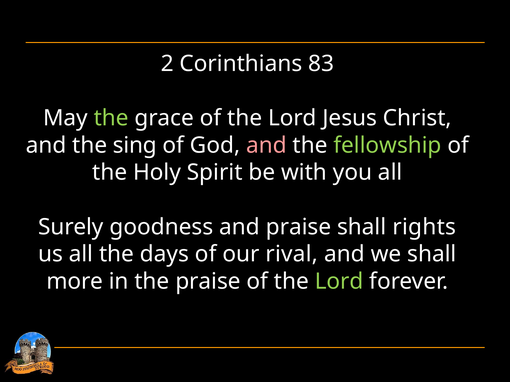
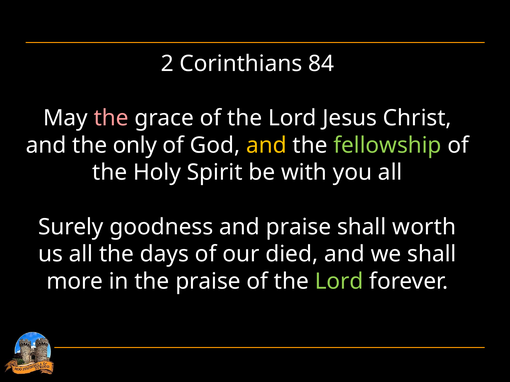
83: 83 -> 84 (321, 64)
the colour: light green -> pink (111, 118)
sing: sing -> only (135, 146)
and colour: pink -> yellow (266, 146)
rights: rights -> worth (424, 227)
rival: rival -> died (292, 254)
